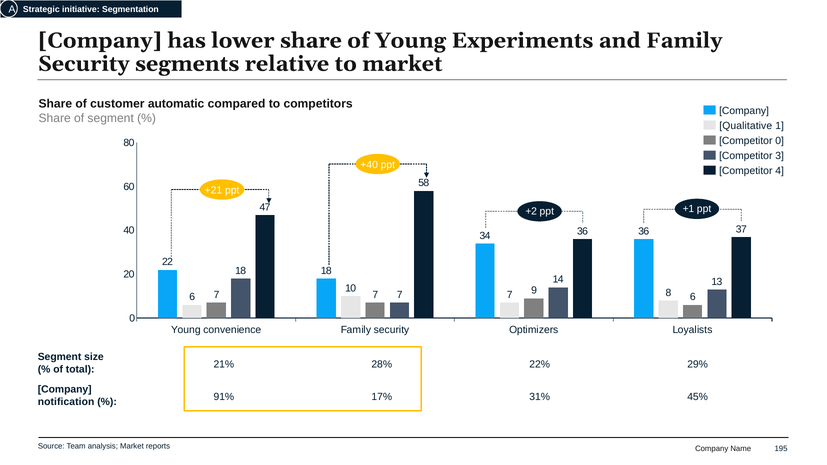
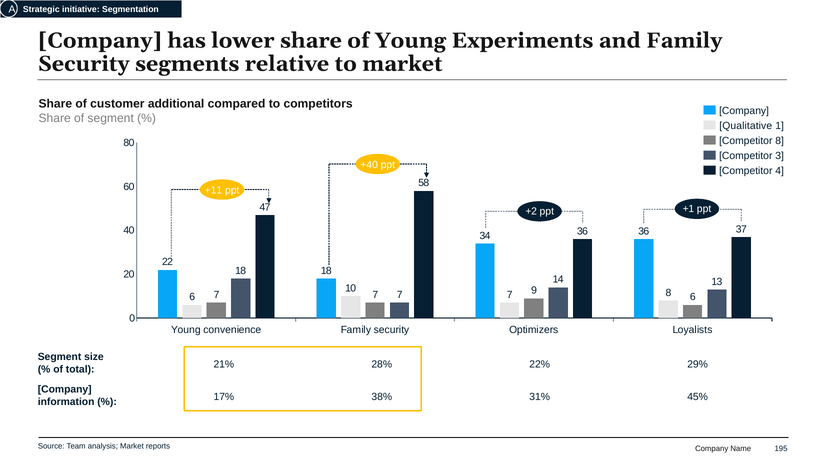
automatic: automatic -> additional (176, 104)
Competitor 0: 0 -> 8 (780, 141)
+21: +21 -> +11 (213, 190)
91%: 91% -> 17% (224, 397)
17%: 17% -> 38% (382, 397)
notification: notification -> information (66, 402)
